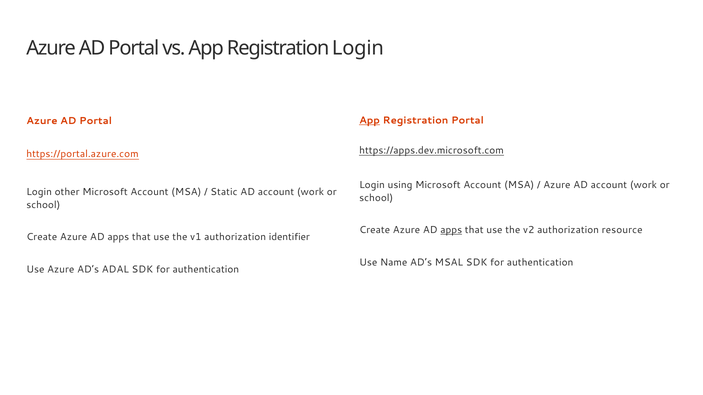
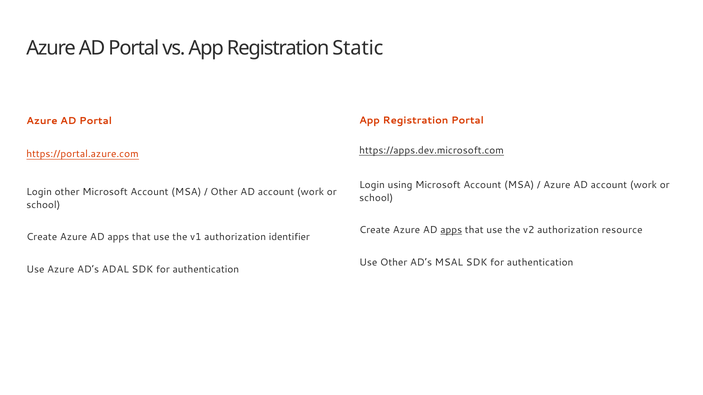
Registration Login: Login -> Static (358, 48)
App underline: present -> none (370, 120)
Static: Static -> Other (224, 192)
Use Name: Name -> Other (394, 263)
